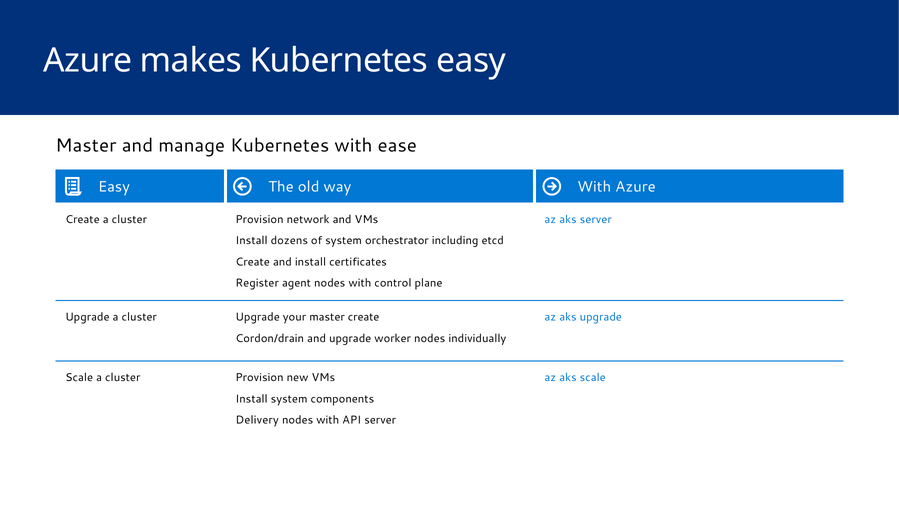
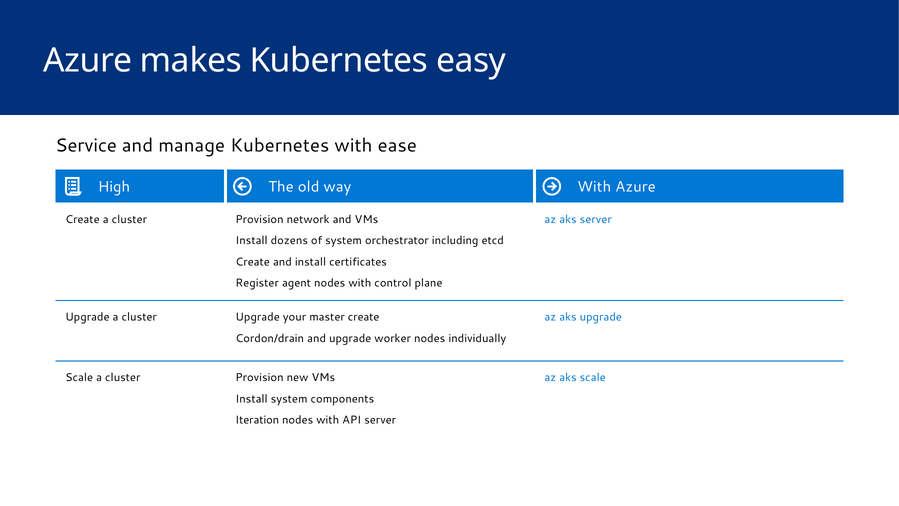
Master: Master -> Service (86, 145)
Easy: Easy -> High (114, 187)
Delivery: Delivery -> Iteration (257, 420)
